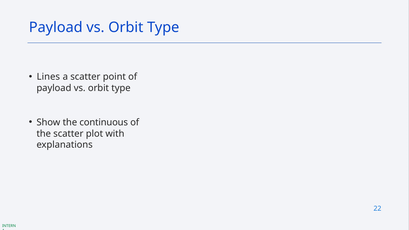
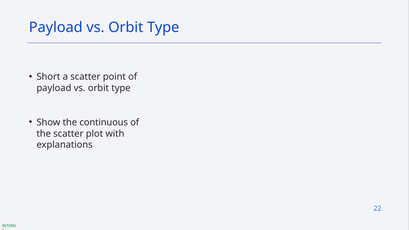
Lines: Lines -> Short (48, 77)
